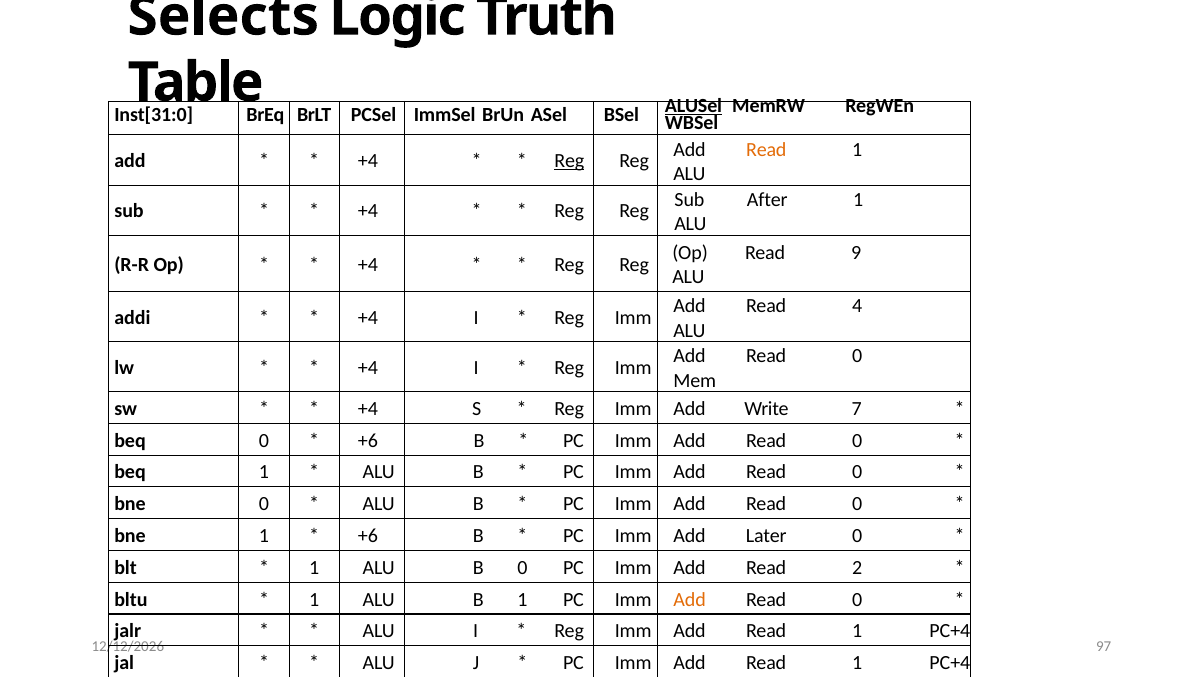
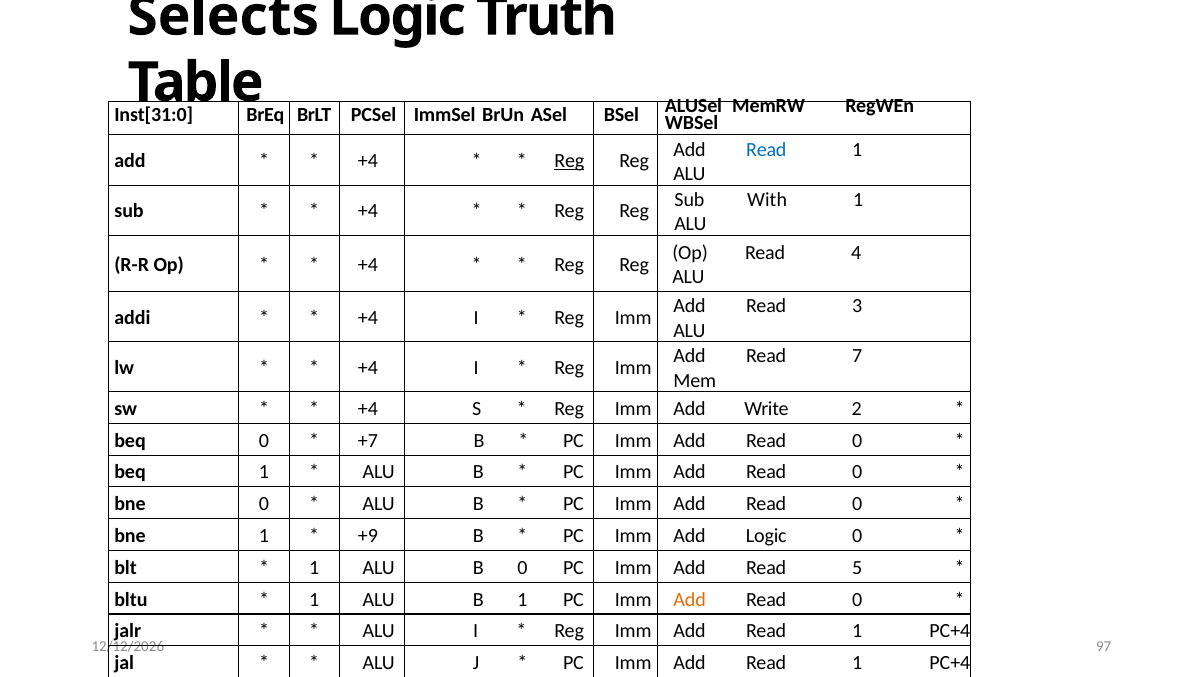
ALUSel underline: present -> none (694, 106)
Read colour: orange -> blue (766, 149)
After: After -> With (767, 199)
9: 9 -> 4 (856, 252)
4: 4 -> 3 (857, 306)
0: 0 -> 7 (857, 356)
7: 7 -> 2 (857, 409)
+6: +6 -> +7 (368, 440)
+6: +6 -> +9 (368, 536)
Add Later: Later -> Logic (766, 536)
2: 2 -> 5 (857, 567)
